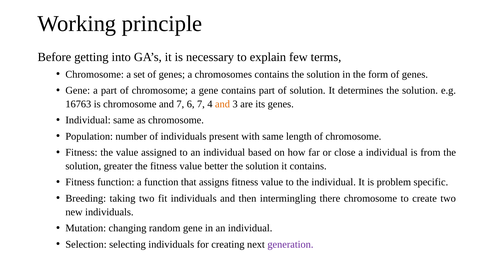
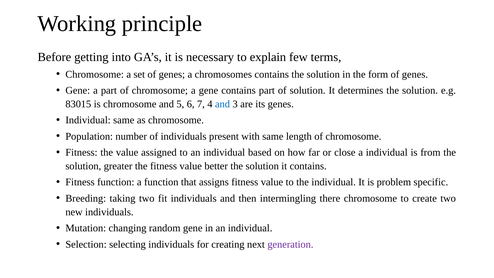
16763: 16763 -> 83015 (78, 104)
and 7: 7 -> 5 (180, 104)
and colour: orange -> blue (223, 104)
